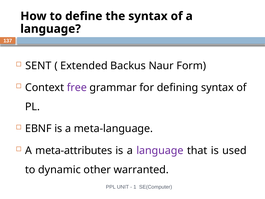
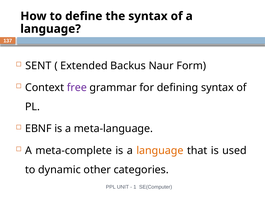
meta-attributes: meta-attributes -> meta-complete (74, 150)
language colour: purple -> orange (160, 150)
warranted: warranted -> categories (141, 170)
